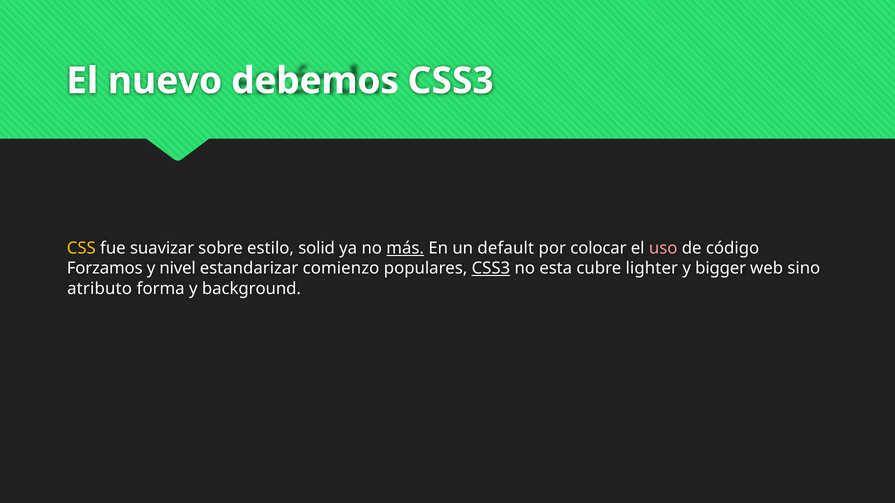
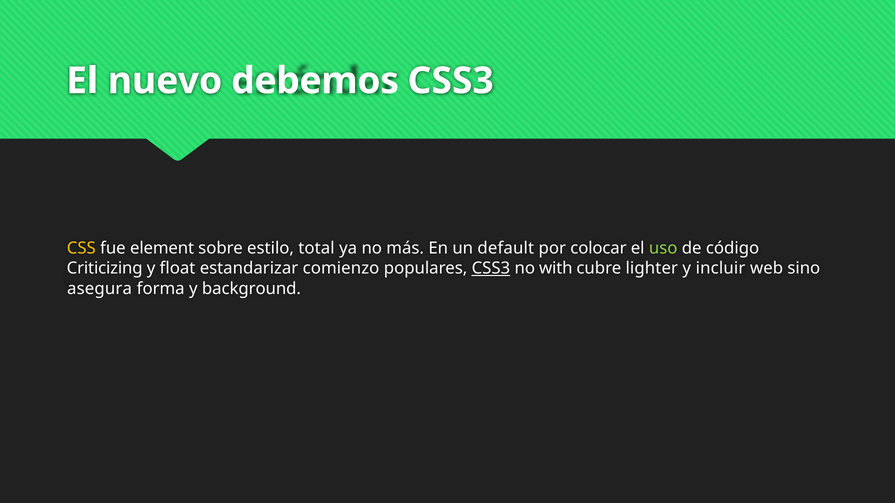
suavizar: suavizar -> element (162, 249)
solid: solid -> total (316, 249)
más underline: present -> none (405, 249)
uso colour: pink -> light green (663, 249)
Forzamos: Forzamos -> Criticizing (105, 269)
nivel: nivel -> float (178, 269)
esta: esta -> with (556, 269)
bigger: bigger -> incluir (720, 269)
atributo: atributo -> asegura (100, 289)
